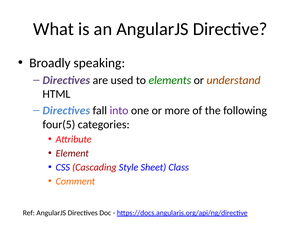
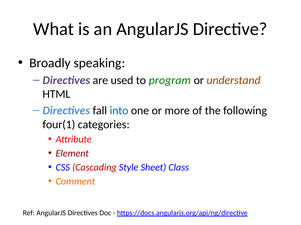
elements: elements -> program (170, 80)
into colour: purple -> blue (119, 111)
four(5: four(5 -> four(1 (59, 125)
